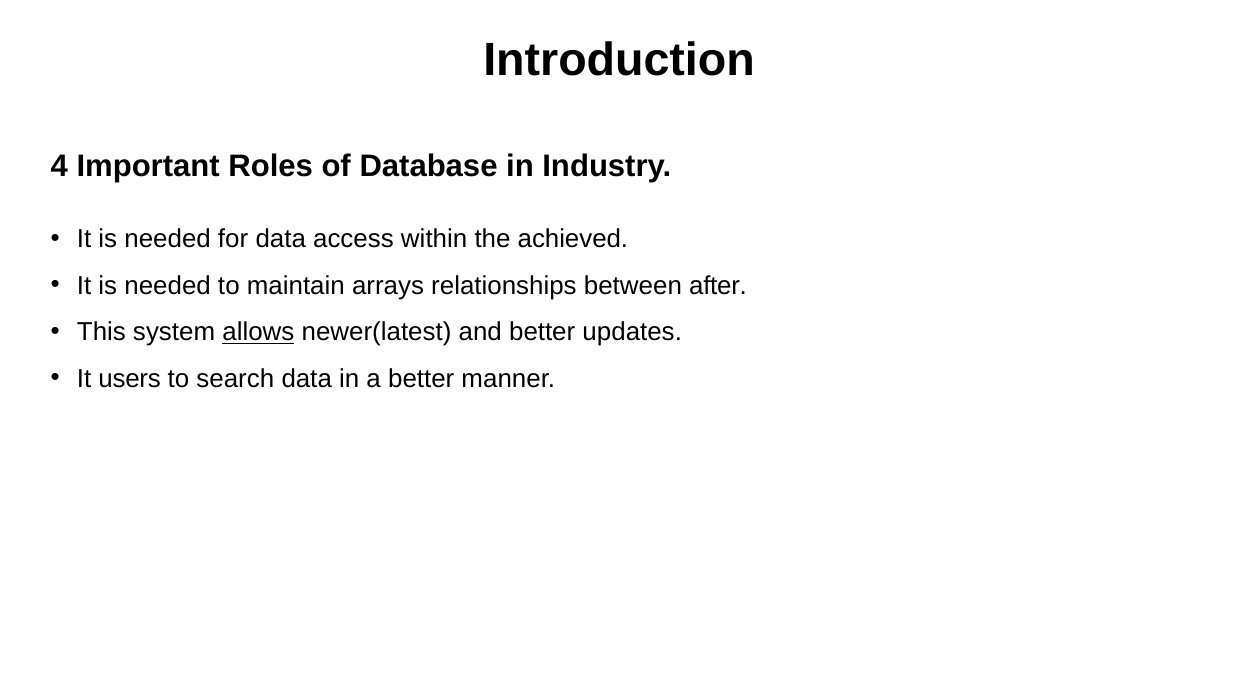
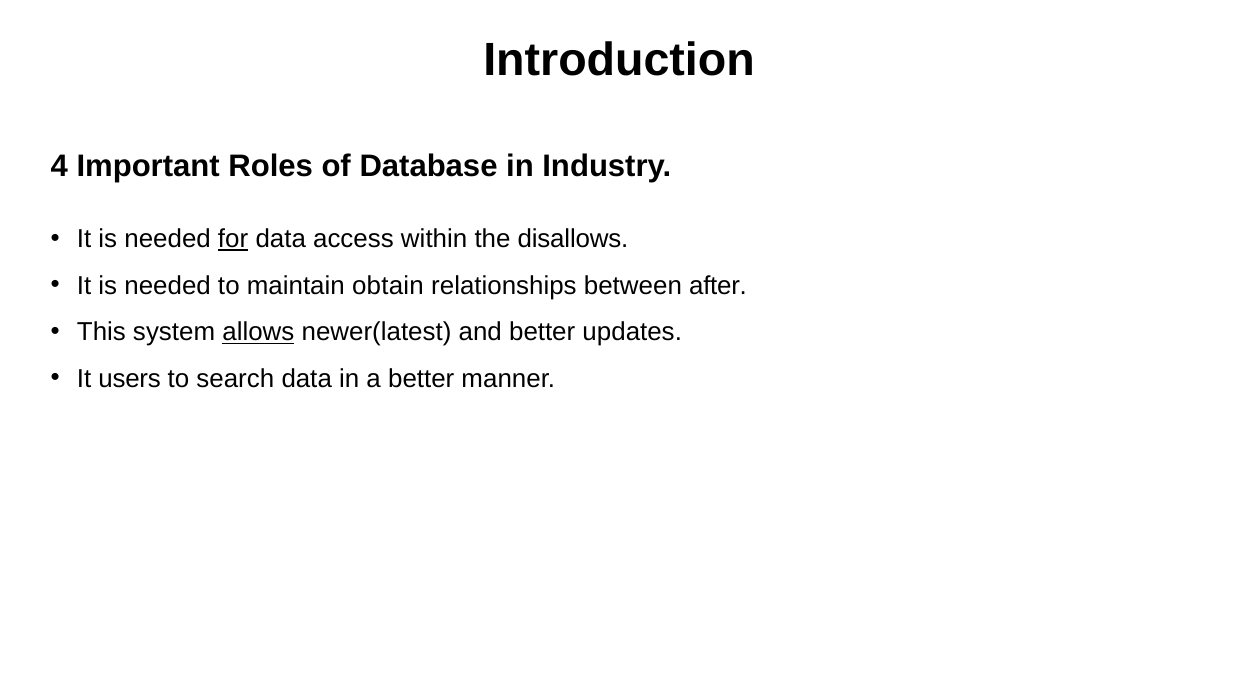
for underline: none -> present (233, 239)
achieved: achieved -> disallows (573, 239)
arrays: arrays -> obtain (388, 286)
